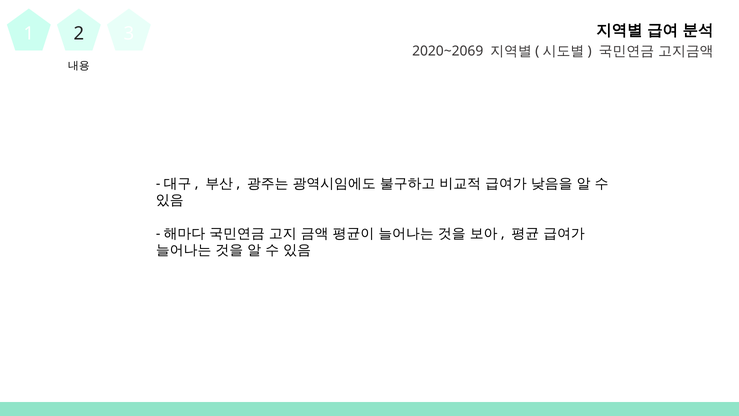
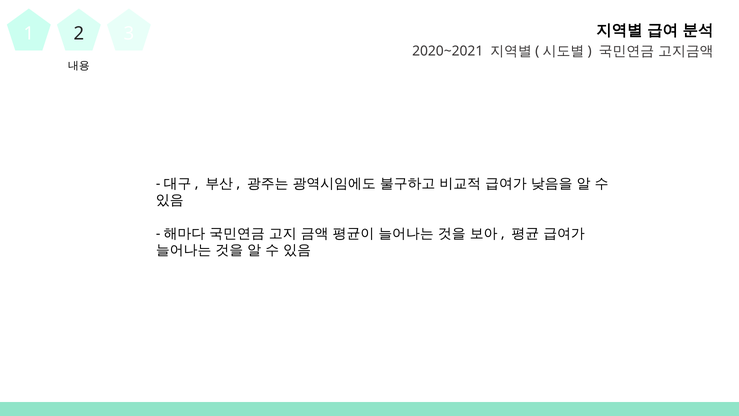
2020~2069: 2020~2069 -> 2020~2021 (448, 51)
